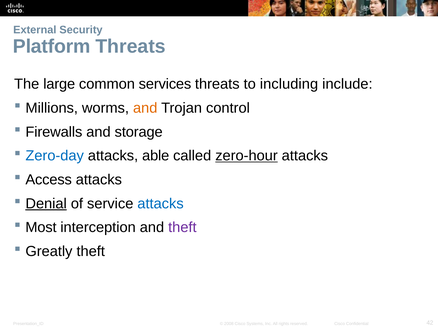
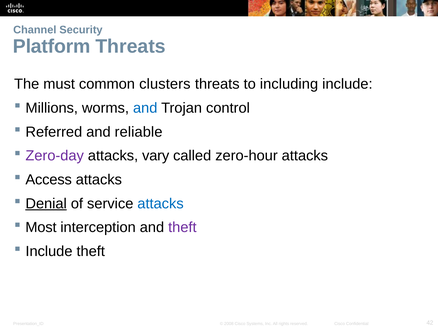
External: External -> Channel (35, 30)
large: large -> must (59, 84)
services: services -> clusters (165, 84)
and colour: orange -> blue (145, 108)
Firewalls: Firewalls -> Referred (54, 132)
storage: storage -> reliable (139, 132)
Zero-day colour: blue -> purple (55, 156)
able: able -> vary (156, 156)
zero-hour underline: present -> none (246, 156)
Greatly: Greatly -> Include (49, 252)
